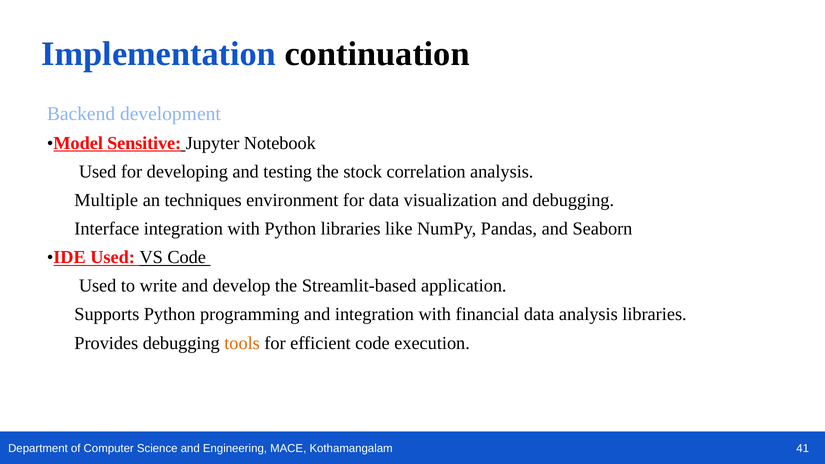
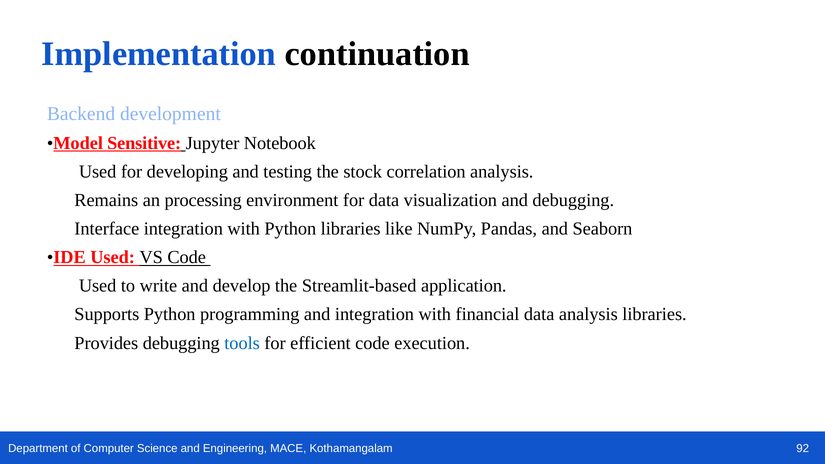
Multiple: Multiple -> Remains (106, 200)
techniques: techniques -> processing (203, 200)
tools colour: orange -> blue (242, 343)
41: 41 -> 92 (803, 449)
